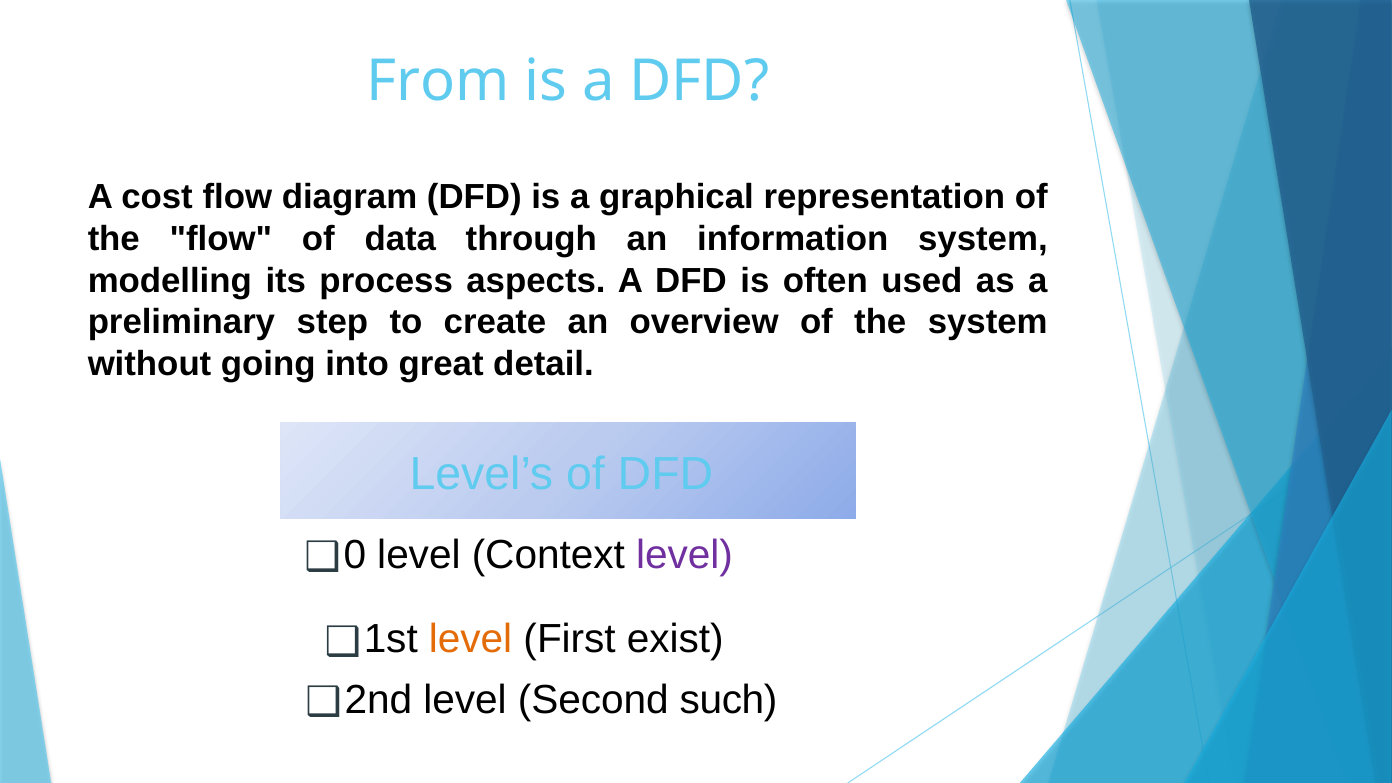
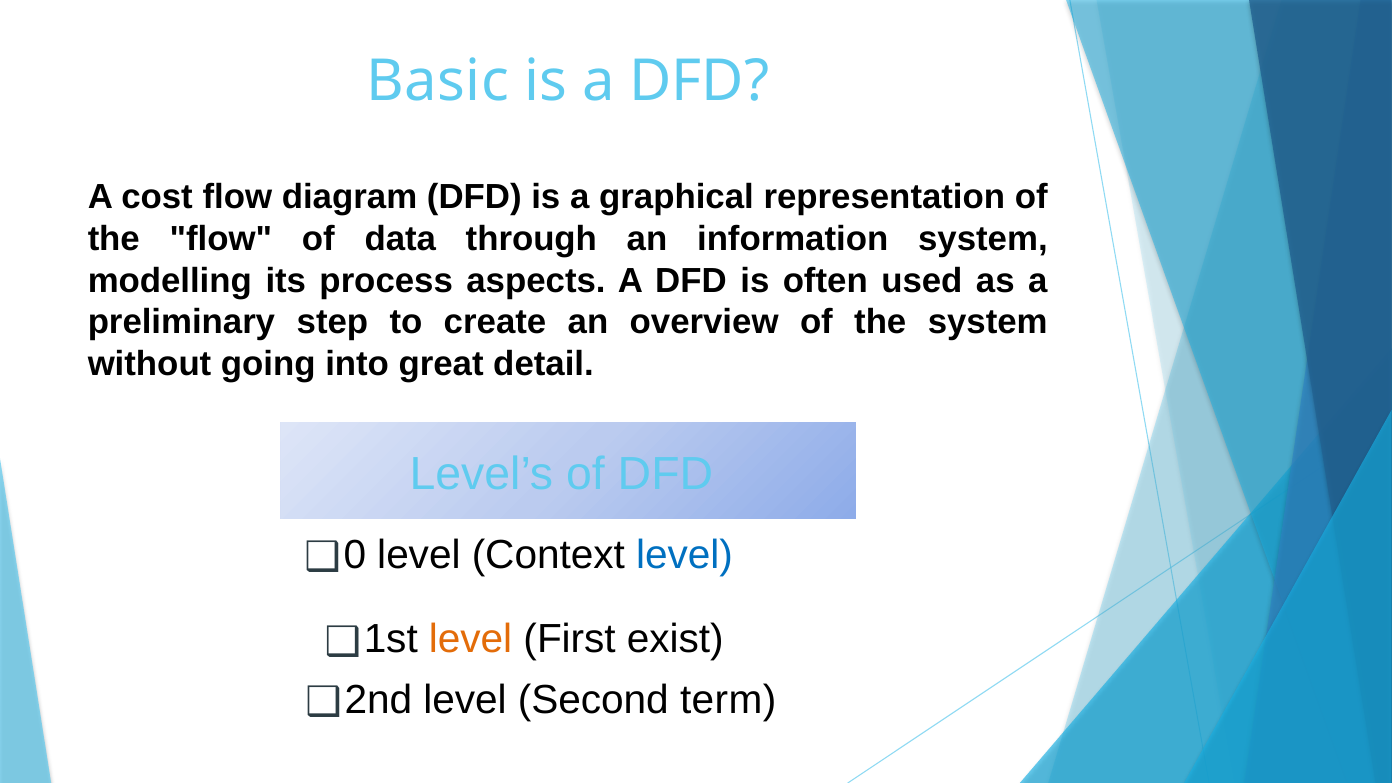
From: From -> Basic (438, 81)
level colour: purple -> blue (684, 555)
such: such -> term (728, 700)
